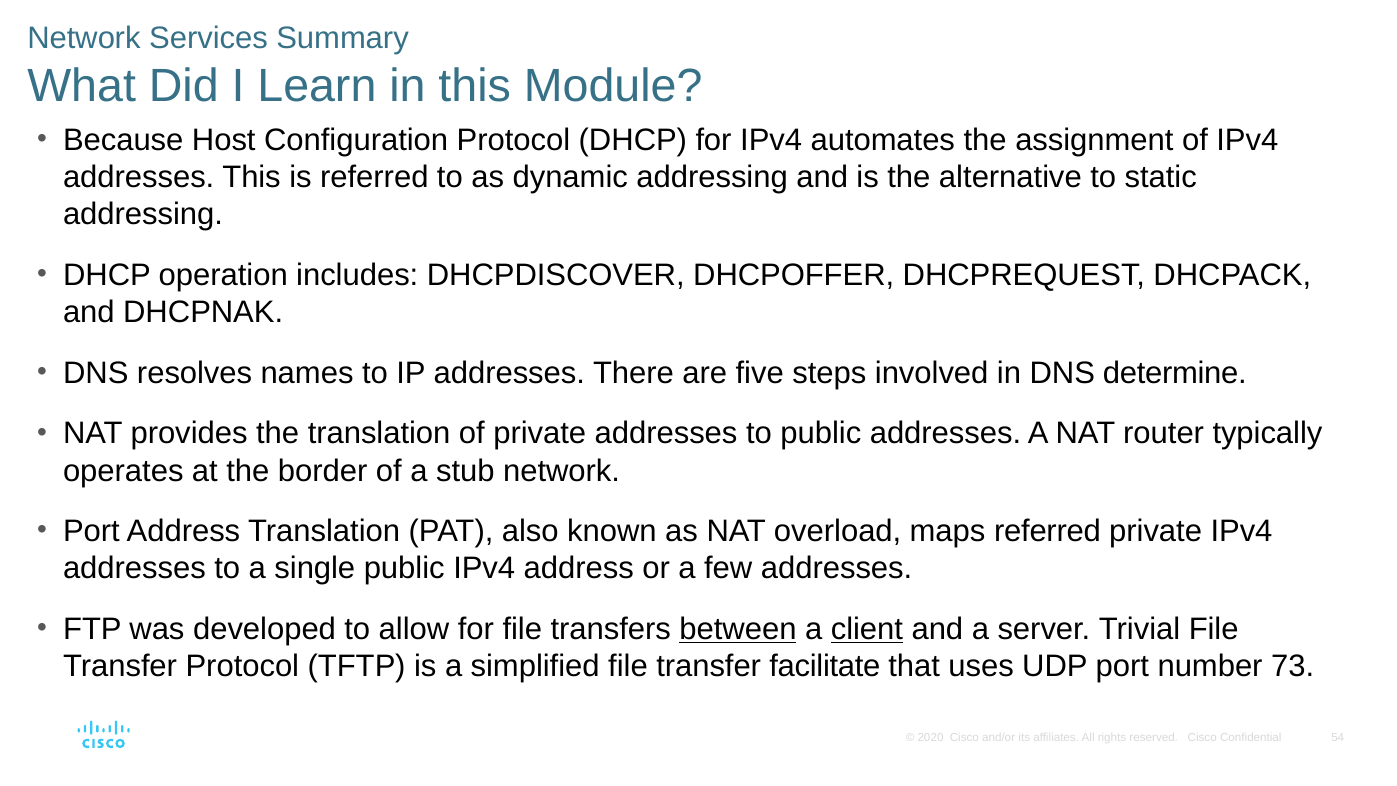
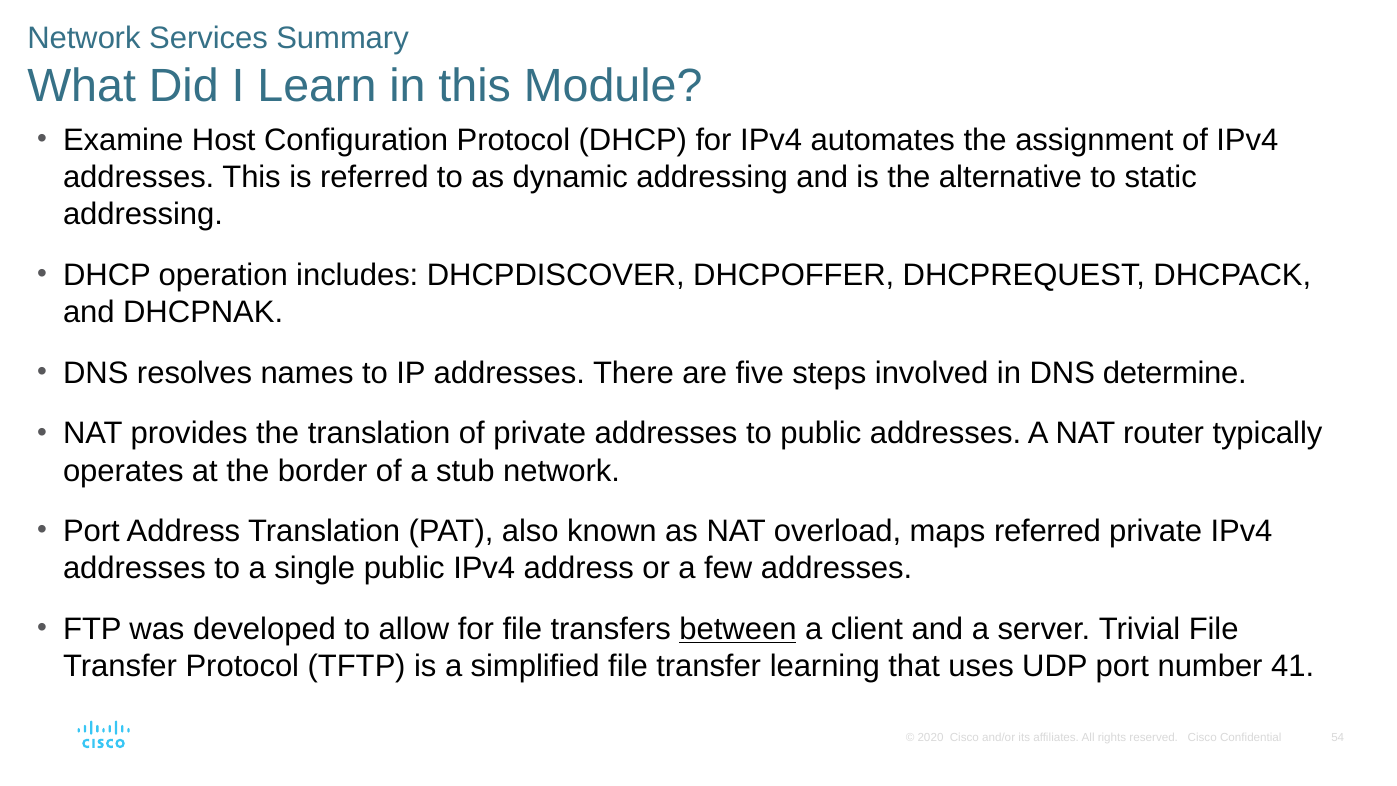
Because: Because -> Examine (123, 140)
client underline: present -> none (867, 629)
facilitate: facilitate -> learning (825, 666)
73: 73 -> 41 (1293, 666)
